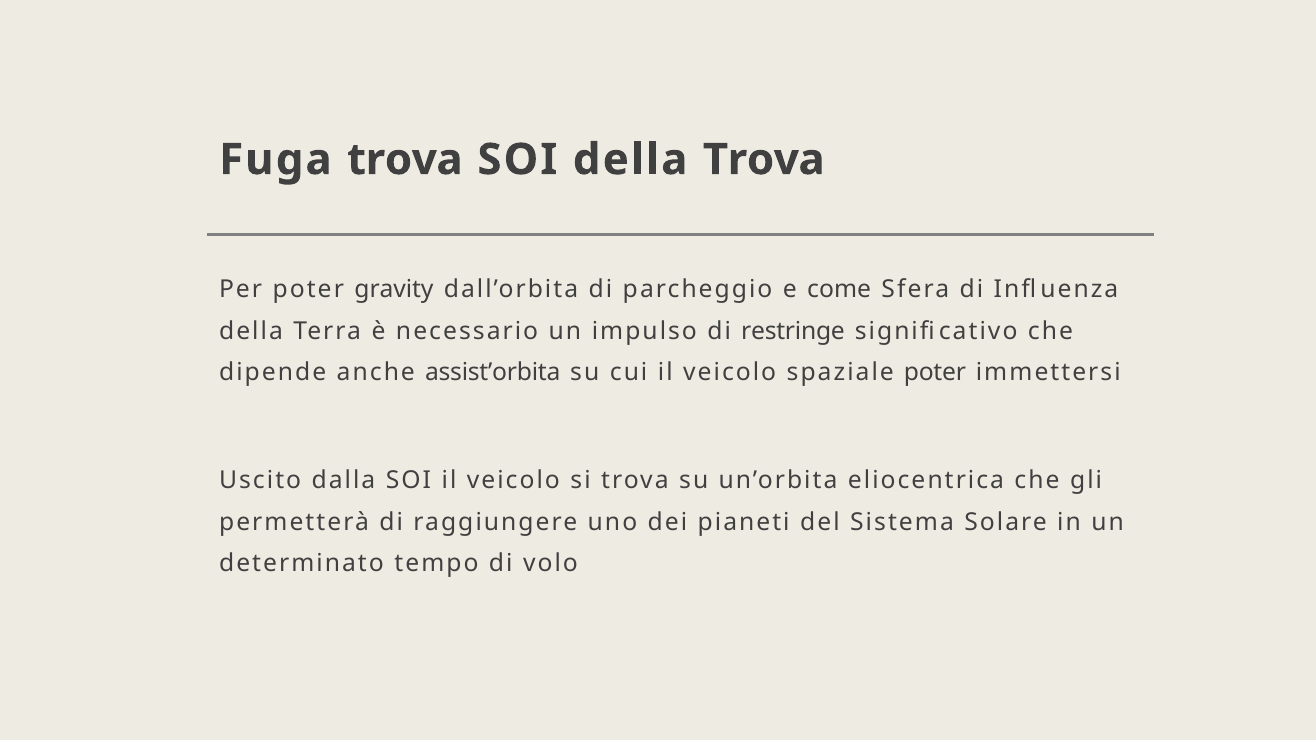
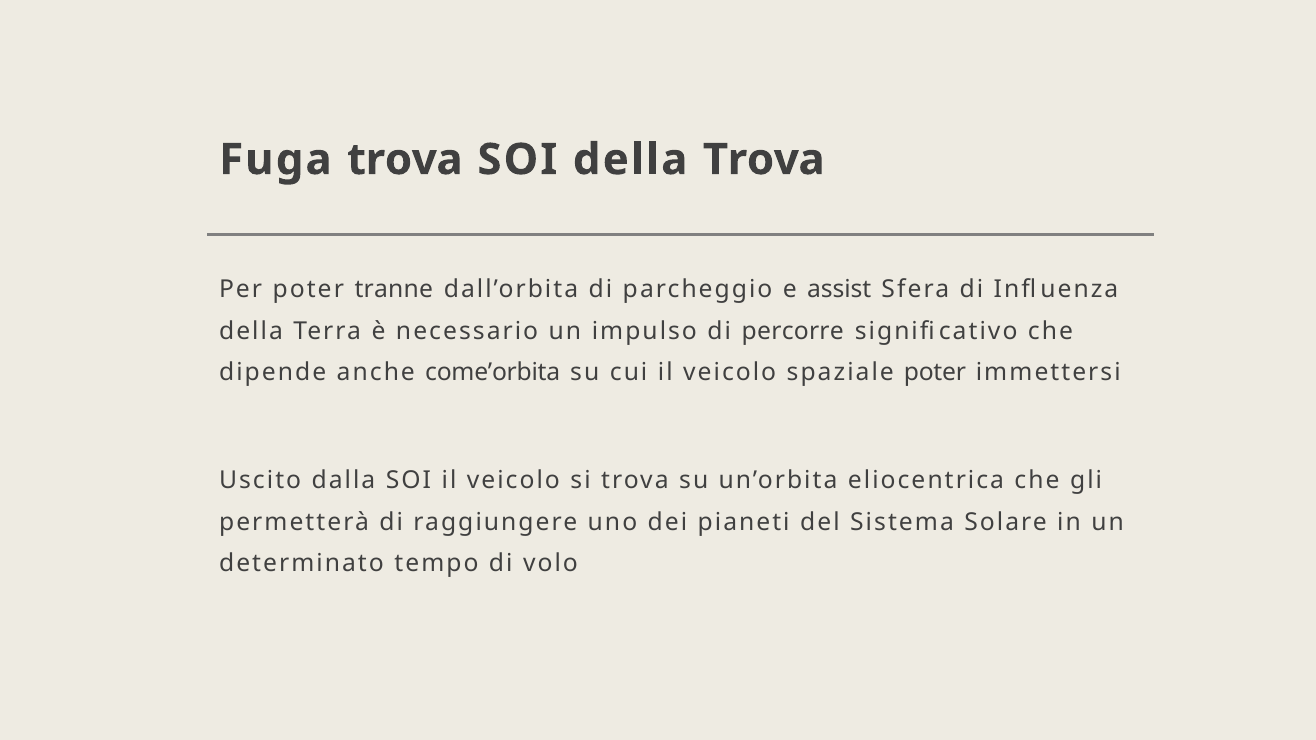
gravity: gravity -> tranne (394, 290)
come: come -> assist (839, 290)
restringe: restringe -> percorre (793, 331)
assist’orbita: assist’orbita -> come’orbita (493, 373)
